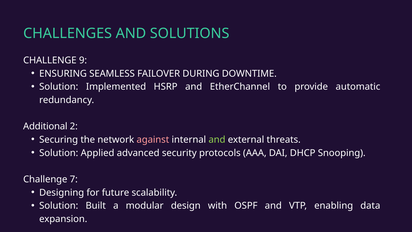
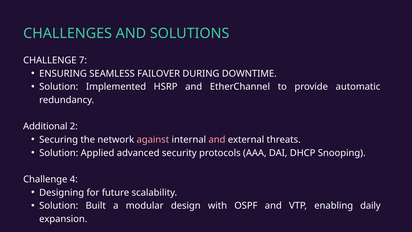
9: 9 -> 7 (83, 60)
and colour: light green -> pink (217, 140)
7: 7 -> 4 (74, 179)
data: data -> daily (370, 206)
